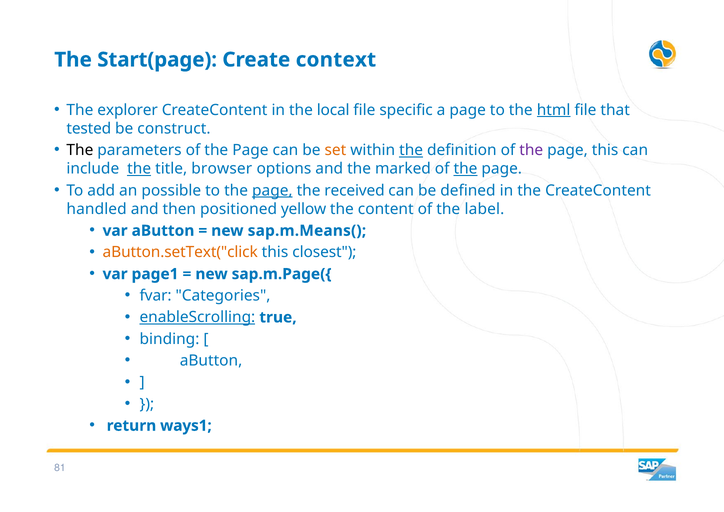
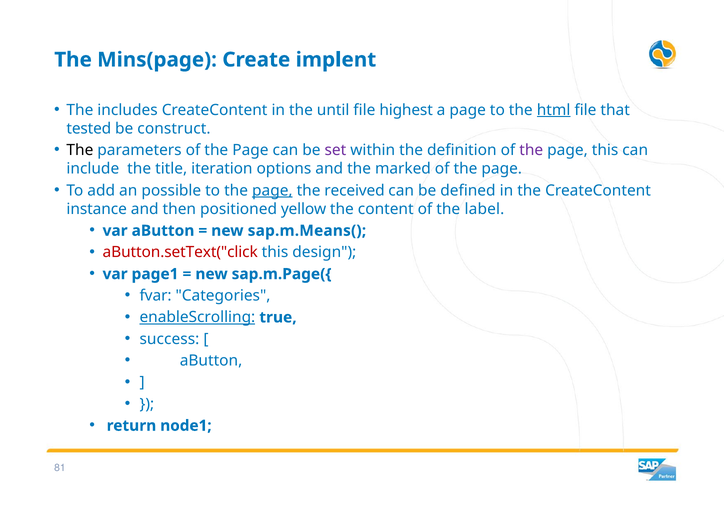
Start(page: Start(page -> Mins(page (157, 60)
context: context -> implent (336, 60)
explorer: explorer -> includes (128, 110)
local: local -> until (333, 110)
specific: specific -> highest (406, 110)
set colour: orange -> purple (335, 150)
the underline: present -> none (411, 150)
the underline: present -> none (139, 169)
browser: browser -> iteration (222, 169)
the underline: present -> none (466, 169)
handled: handled -> instance (97, 209)
aButton.setText("click colour: orange -> red (180, 252)
closest: closest -> design (324, 252)
binding: binding -> success (169, 339)
ways1: ways1 -> node1 (186, 426)
